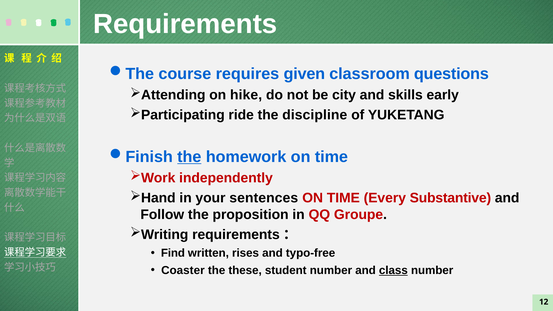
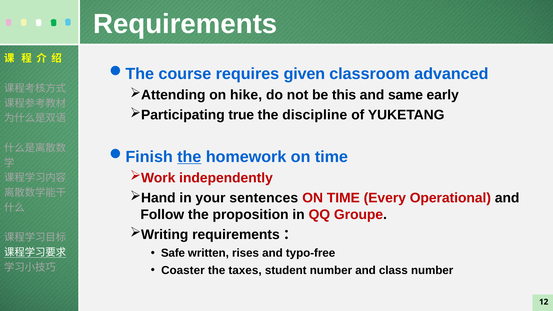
questions: questions -> advanced (451, 74)
city: city -> this (344, 95)
skills: skills -> same (405, 95)
ride: ride -> true (241, 115)
Substantive: Substantive -> Operational (450, 198)
Find: Find -> Safe (173, 253)
these: these -> taxes (245, 271)
class underline: present -> none (393, 271)
